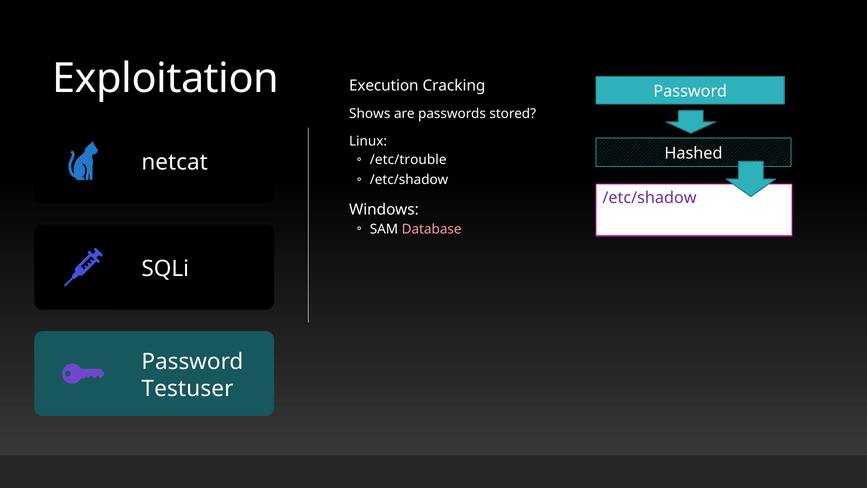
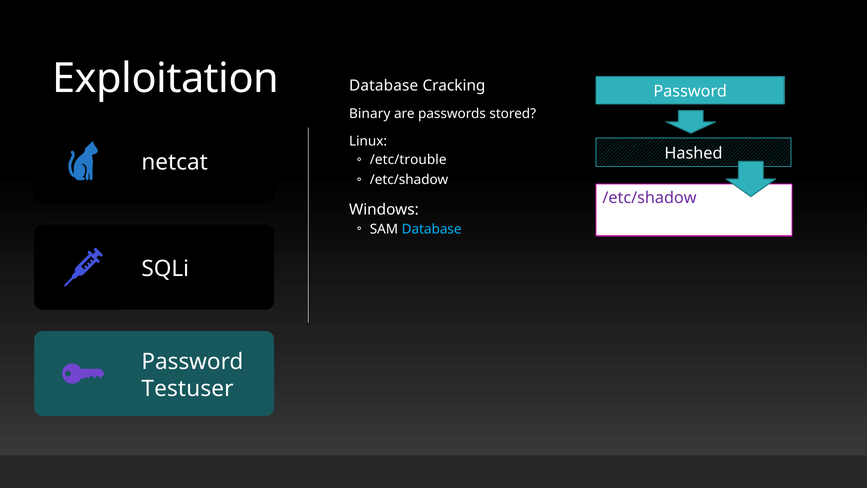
Exploitation Execution: Execution -> Database (384, 86)
Shows: Shows -> Binary (370, 114)
Database colour: pink -> light blue (432, 229)
